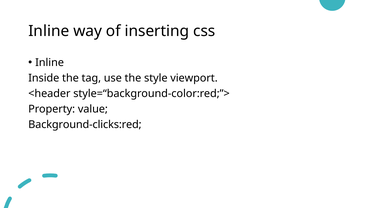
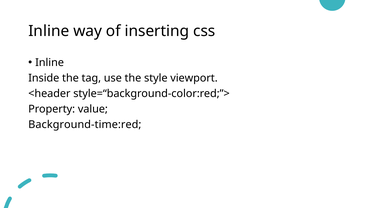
Background-clicks:red: Background-clicks:red -> Background-time:red (85, 125)
